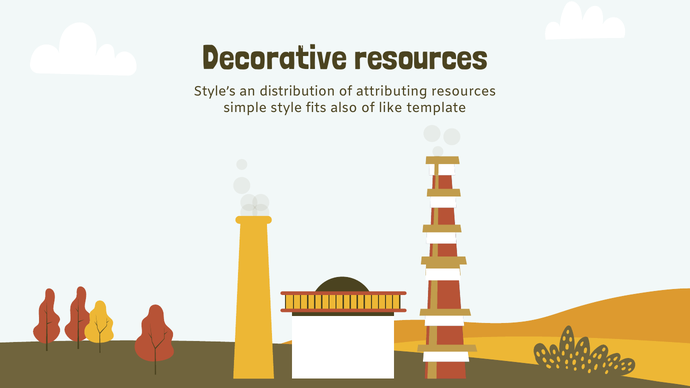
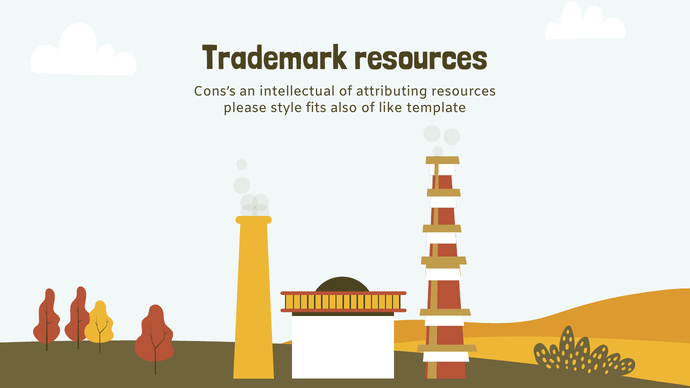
Decorative: Decorative -> Trademark (275, 58)
Style’s: Style’s -> Cons’s (215, 92)
distribution: distribution -> intellectual (297, 92)
simple: simple -> please (245, 108)
